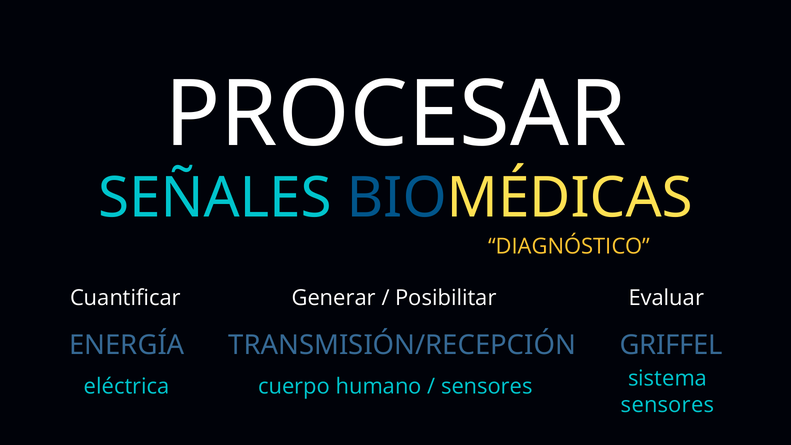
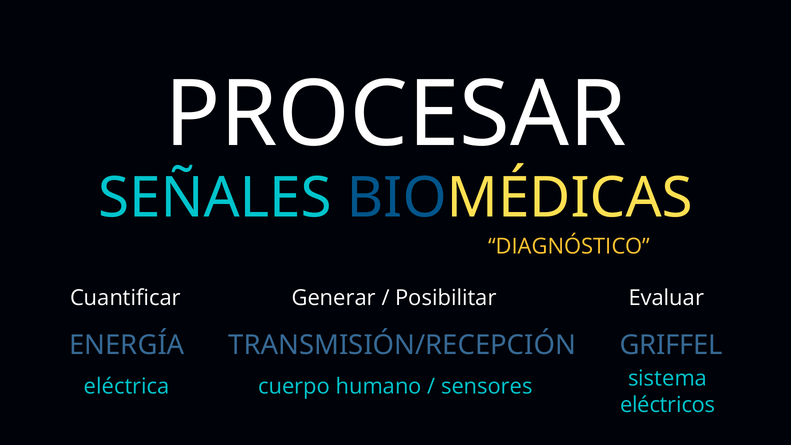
sensores: sensores -> eléctricos (668, 405)
